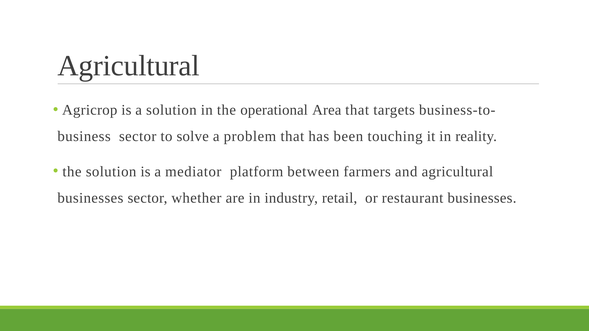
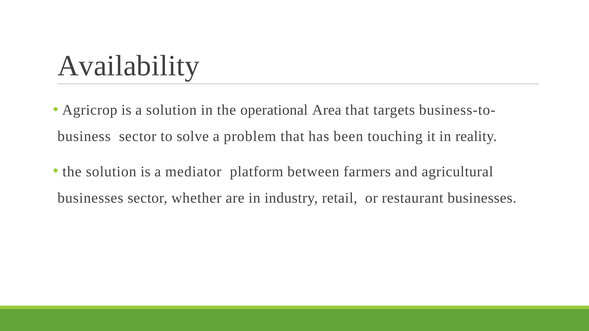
Agricultural: Agricultural -> Availability (128, 66)
